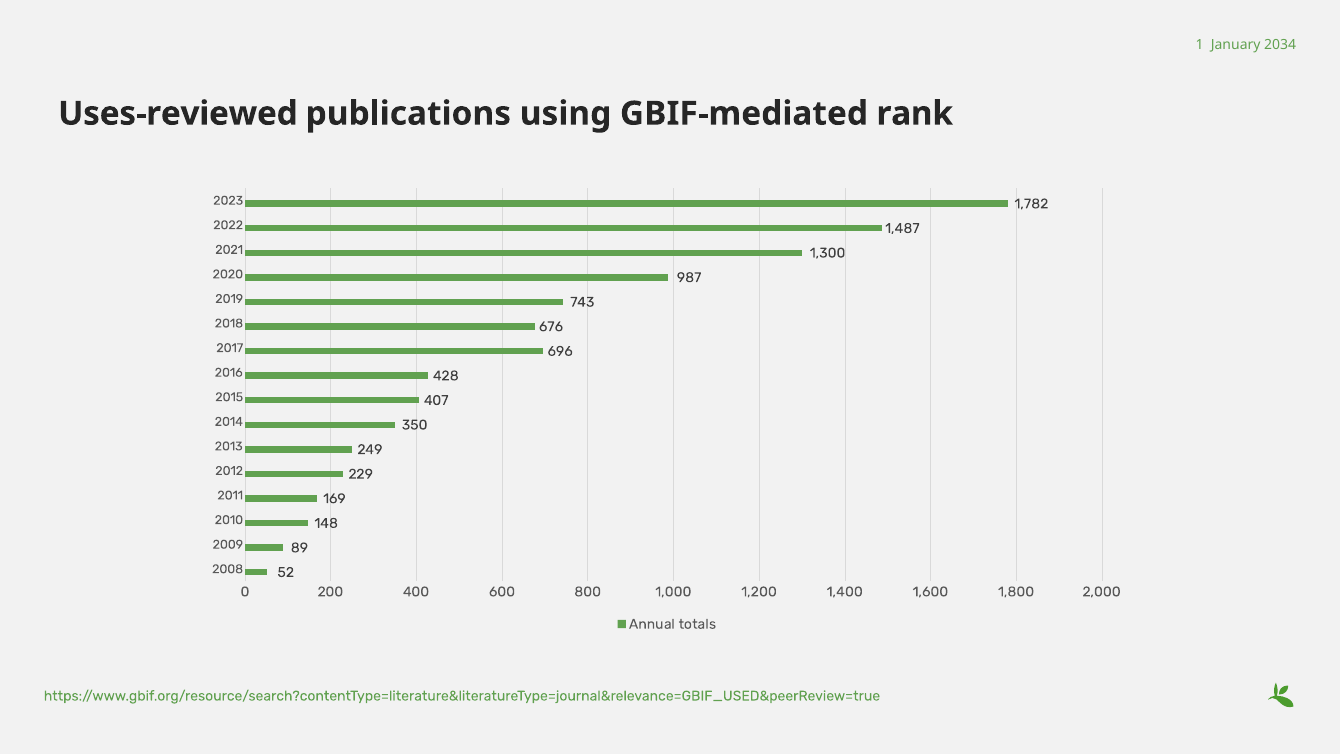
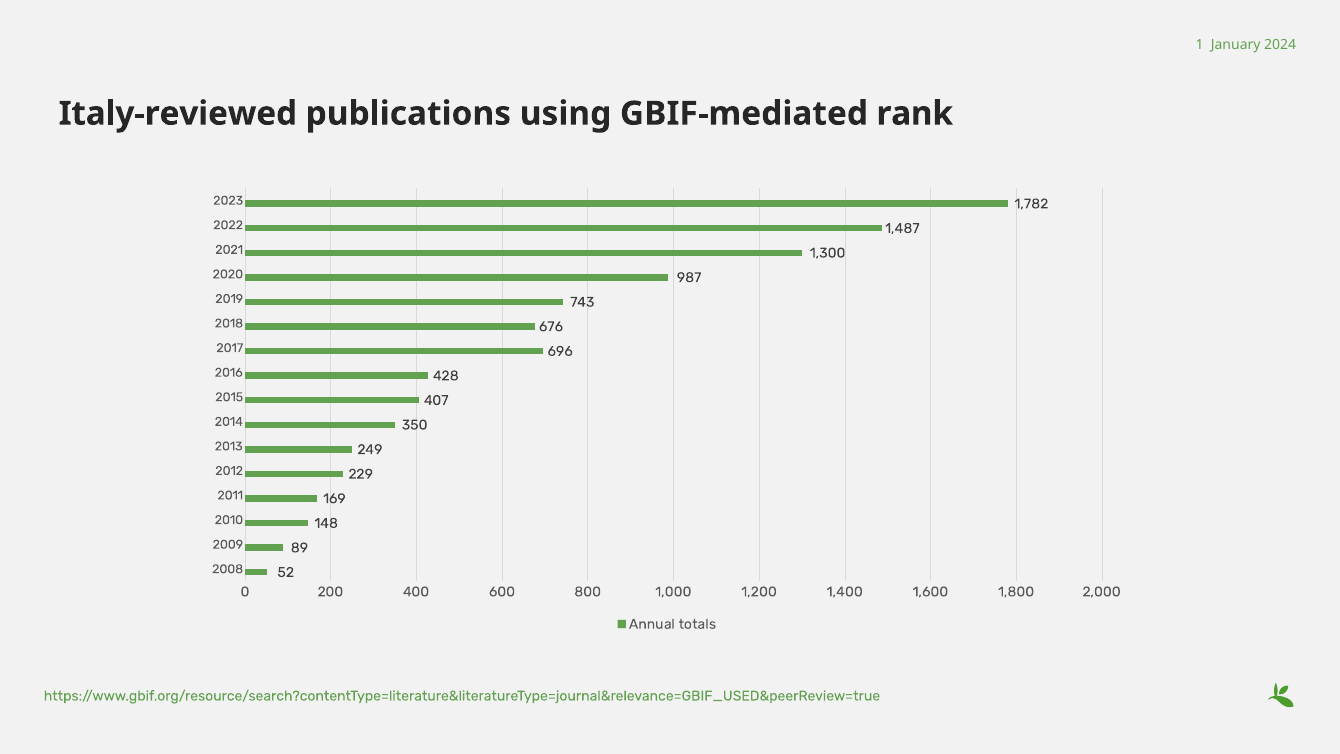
2034: 2034 -> 2024 (1280, 45)
Uses-reviewed: Uses-reviewed -> Italy-reviewed (178, 114)
